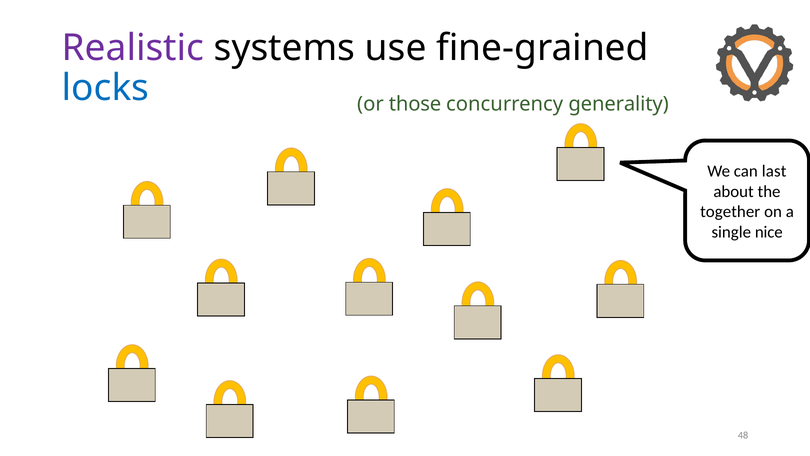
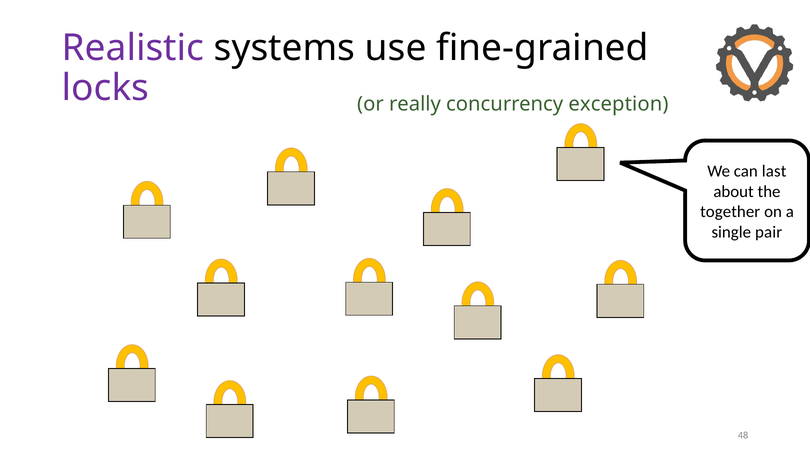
locks colour: blue -> purple (105, 88)
those: those -> really (415, 104)
generality: generality -> exception (618, 104)
nice: nice -> pair (769, 232)
